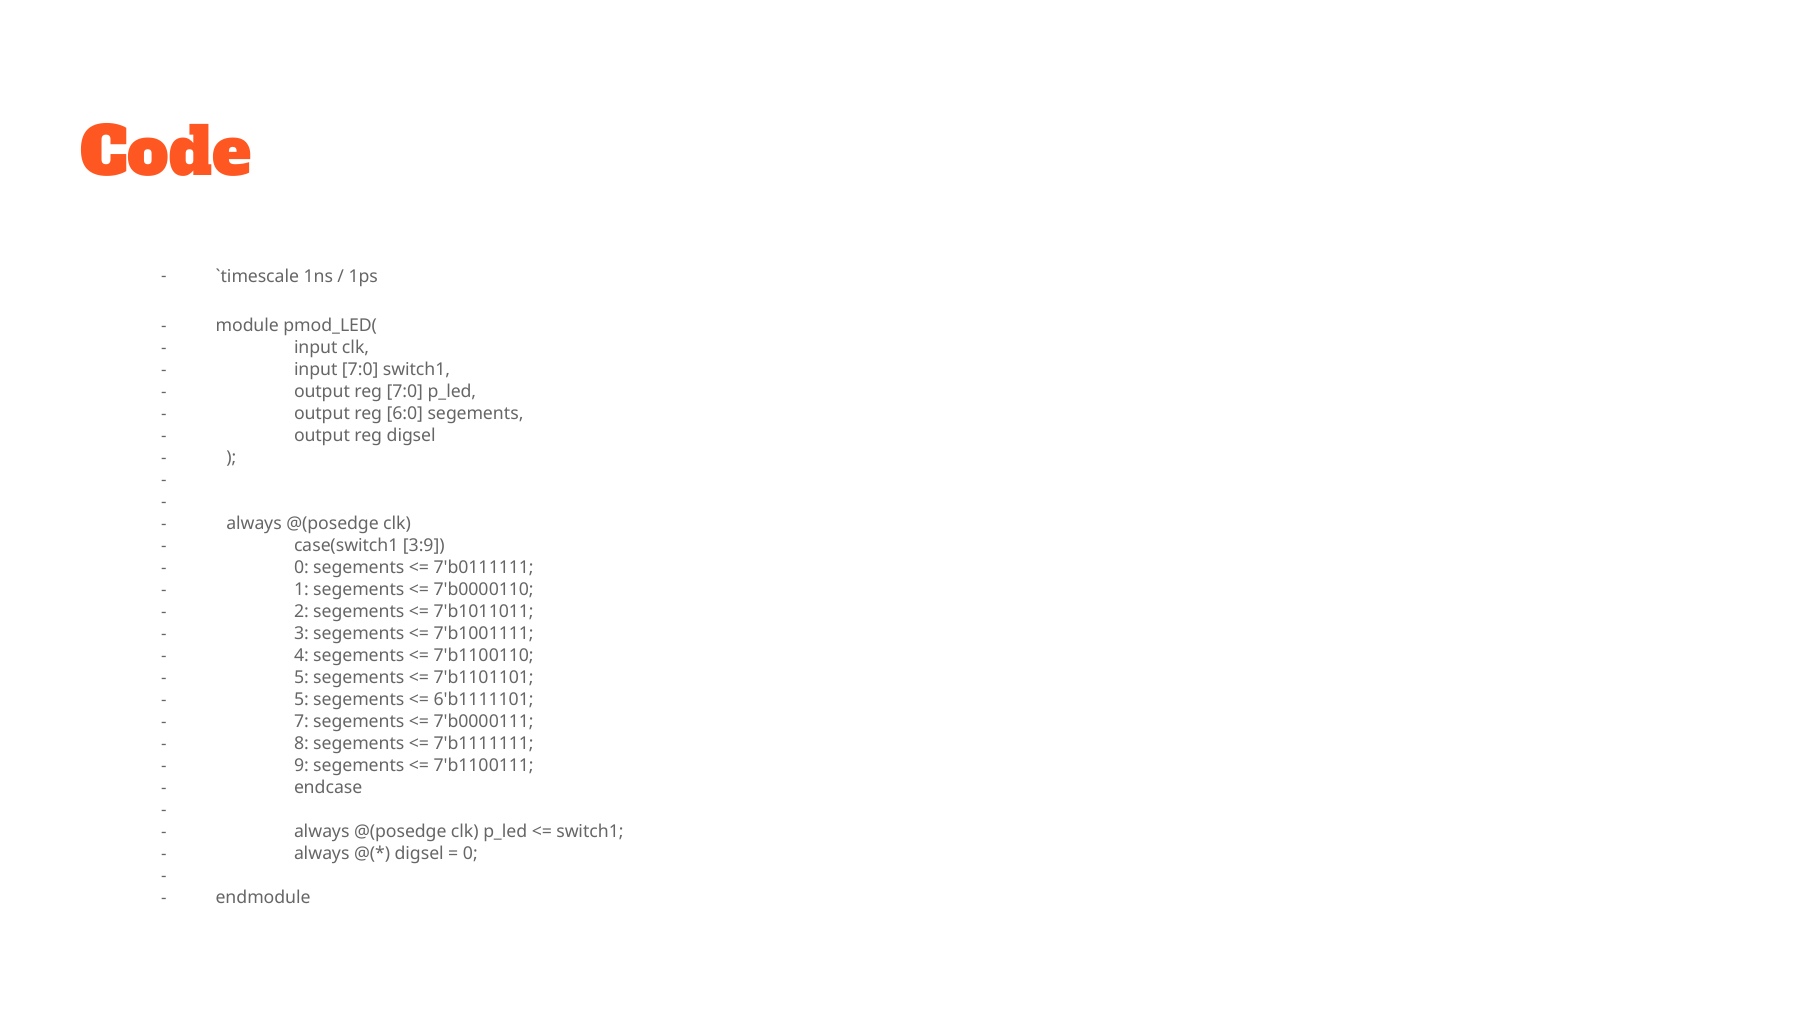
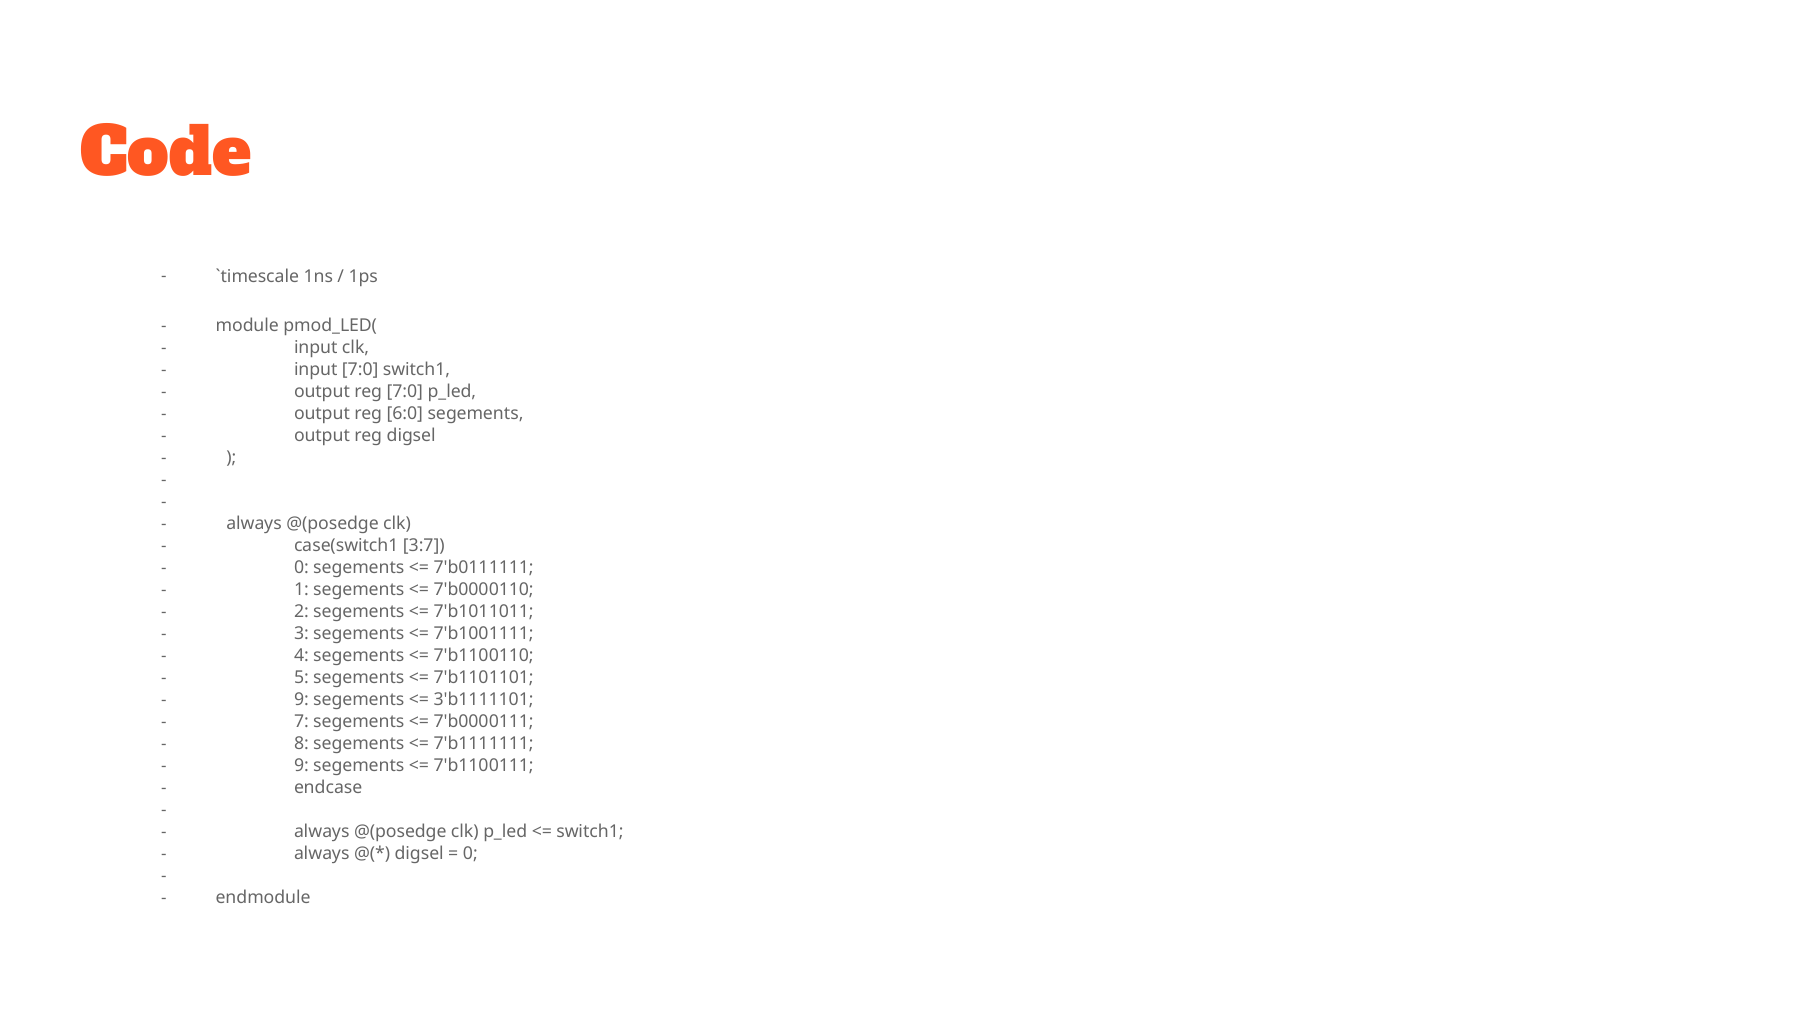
3:9: 3:9 -> 3:7 (424, 546)
5: 5 -> 9 (301, 700)
6'b1111101: 6'b1111101 -> 3'b1111101 (484, 700)
